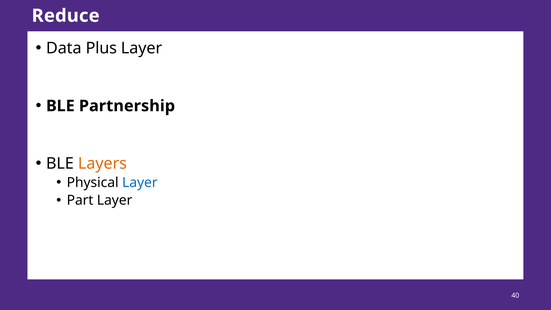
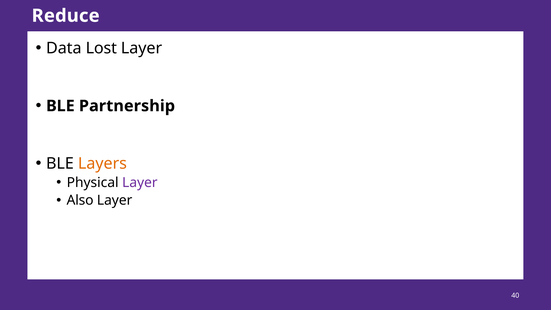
Plus: Plus -> Lost (101, 48)
Layer colour: blue -> purple (140, 183)
Part: Part -> Also (80, 200)
